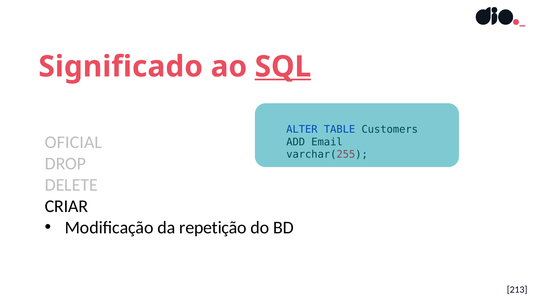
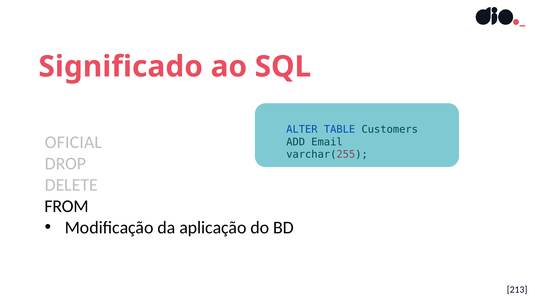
SQL underline: present -> none (283, 67)
CRIAR: CRIAR -> FROM (67, 206)
repetição: repetição -> aplicação (213, 228)
